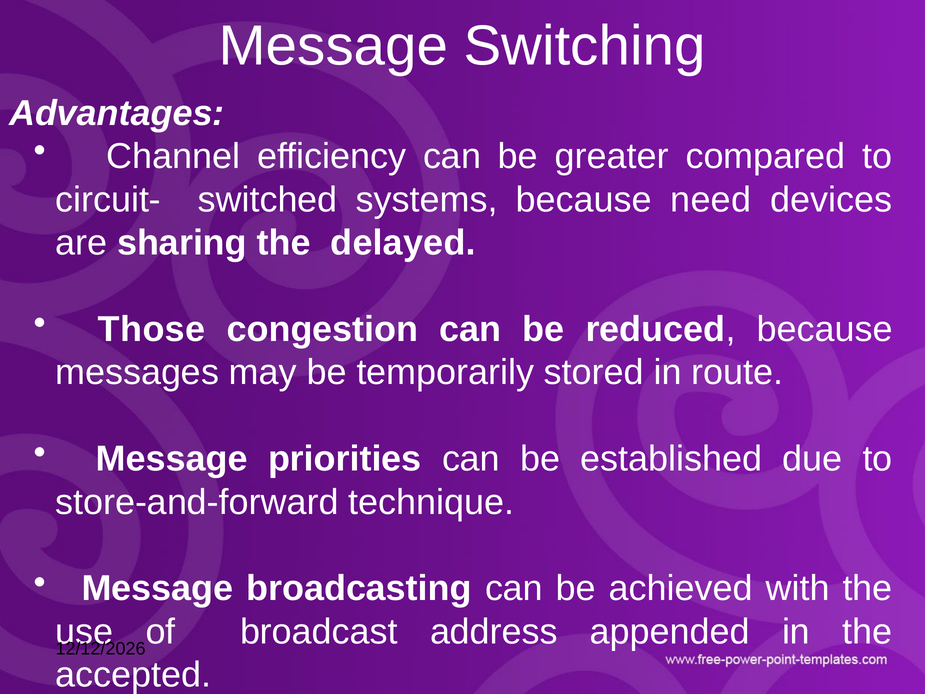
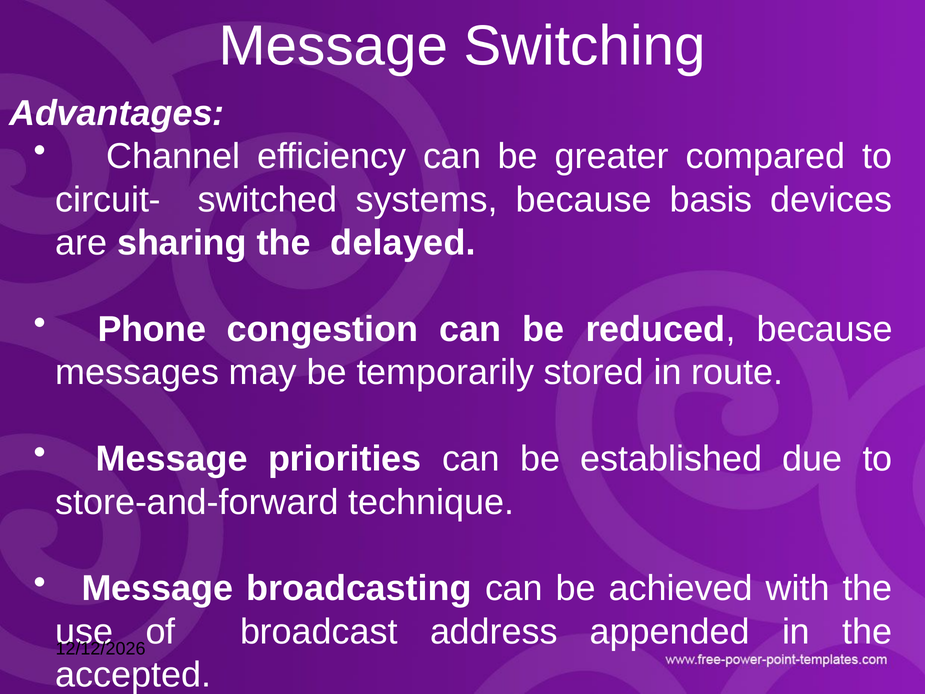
need: need -> basis (711, 200)
Those: Those -> Phone (152, 329)
